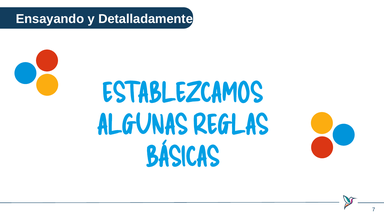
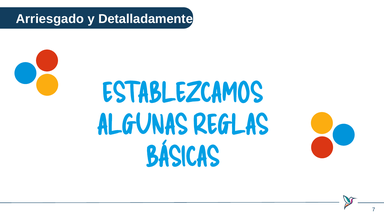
Ensayando: Ensayando -> Arriesgado (50, 19)
